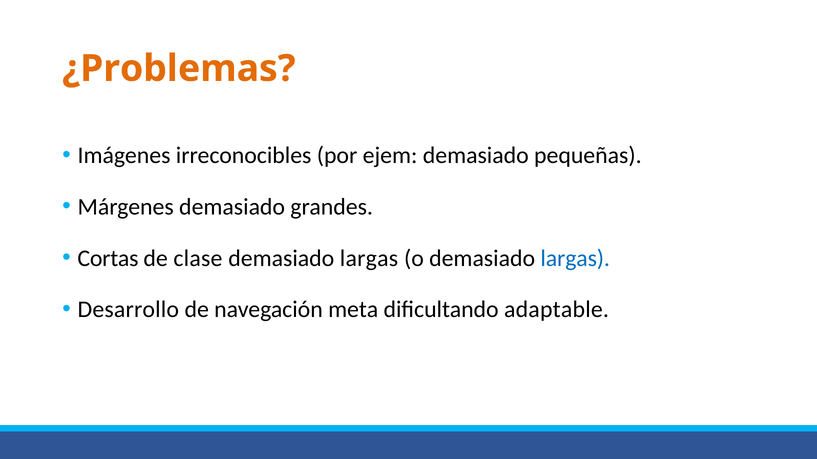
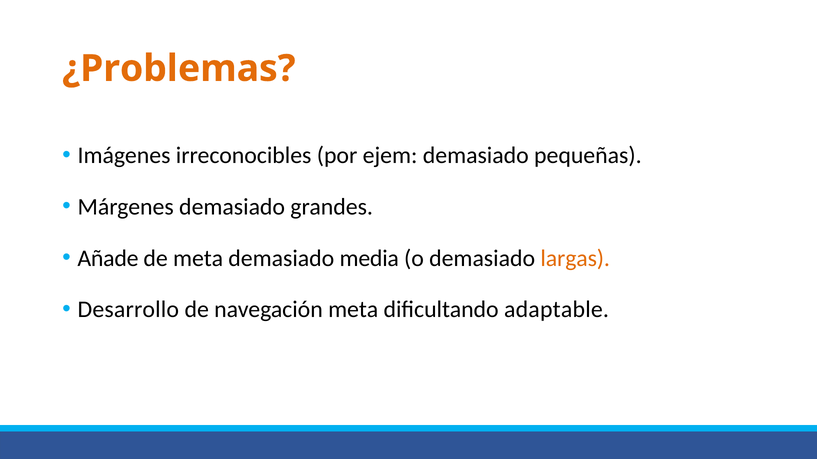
Cortas: Cortas -> Añade (108, 259)
de clase: clase -> meta (198, 259)
largas: largas -> media (369, 259)
largas colour: blue -> orange (575, 259)
